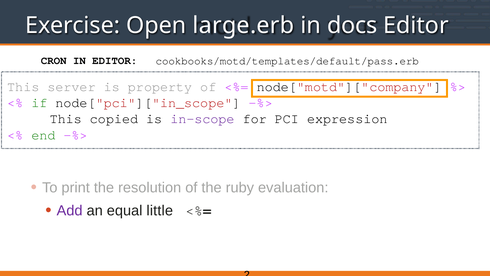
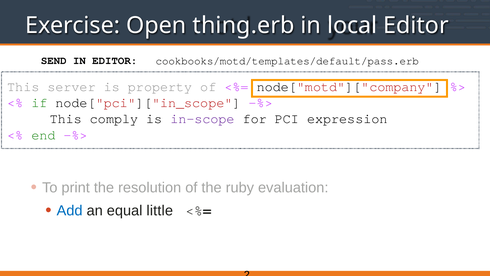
large.erb: large.erb -> thing.erb (243, 26)
docs: docs -> local (352, 26)
CRON: CRON -> SEND (54, 60)
copied: copied -> comply (114, 119)
Add colour: purple -> blue (70, 210)
